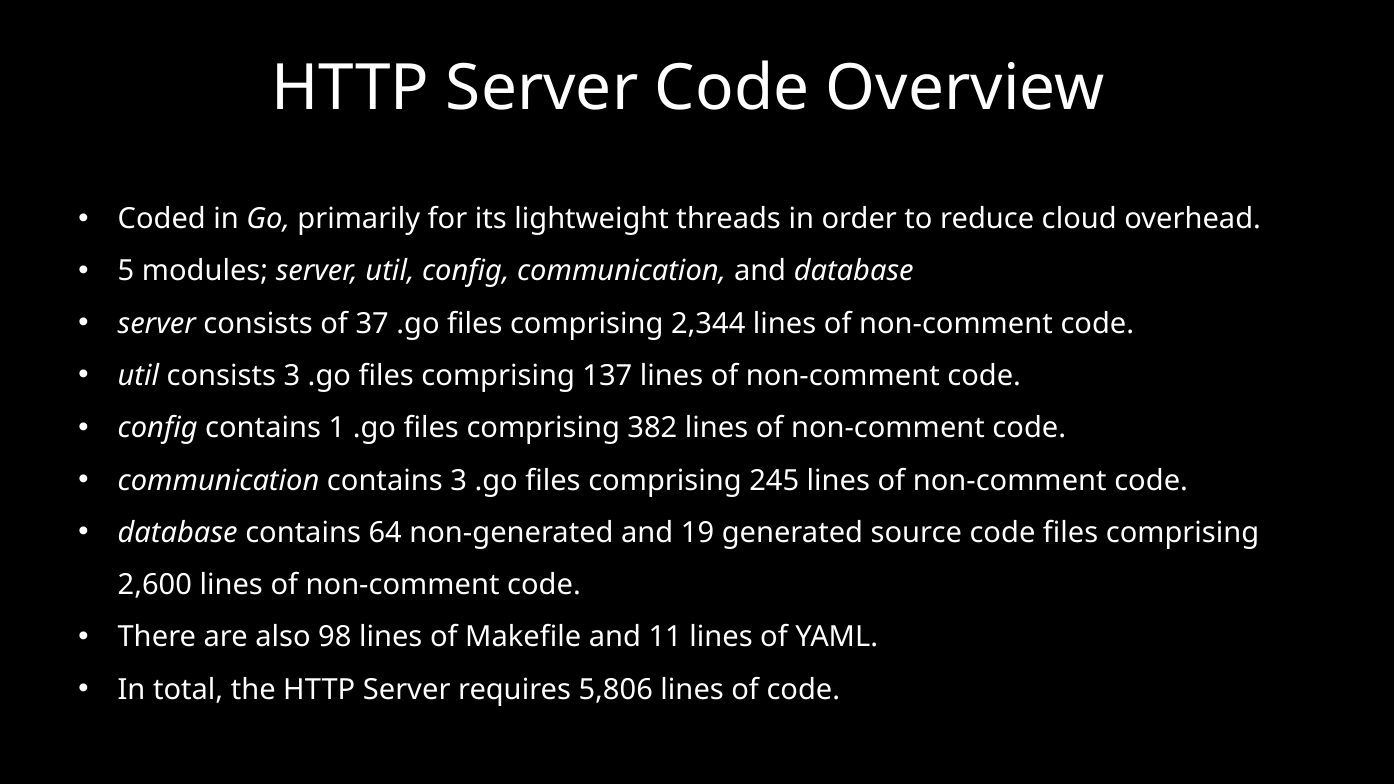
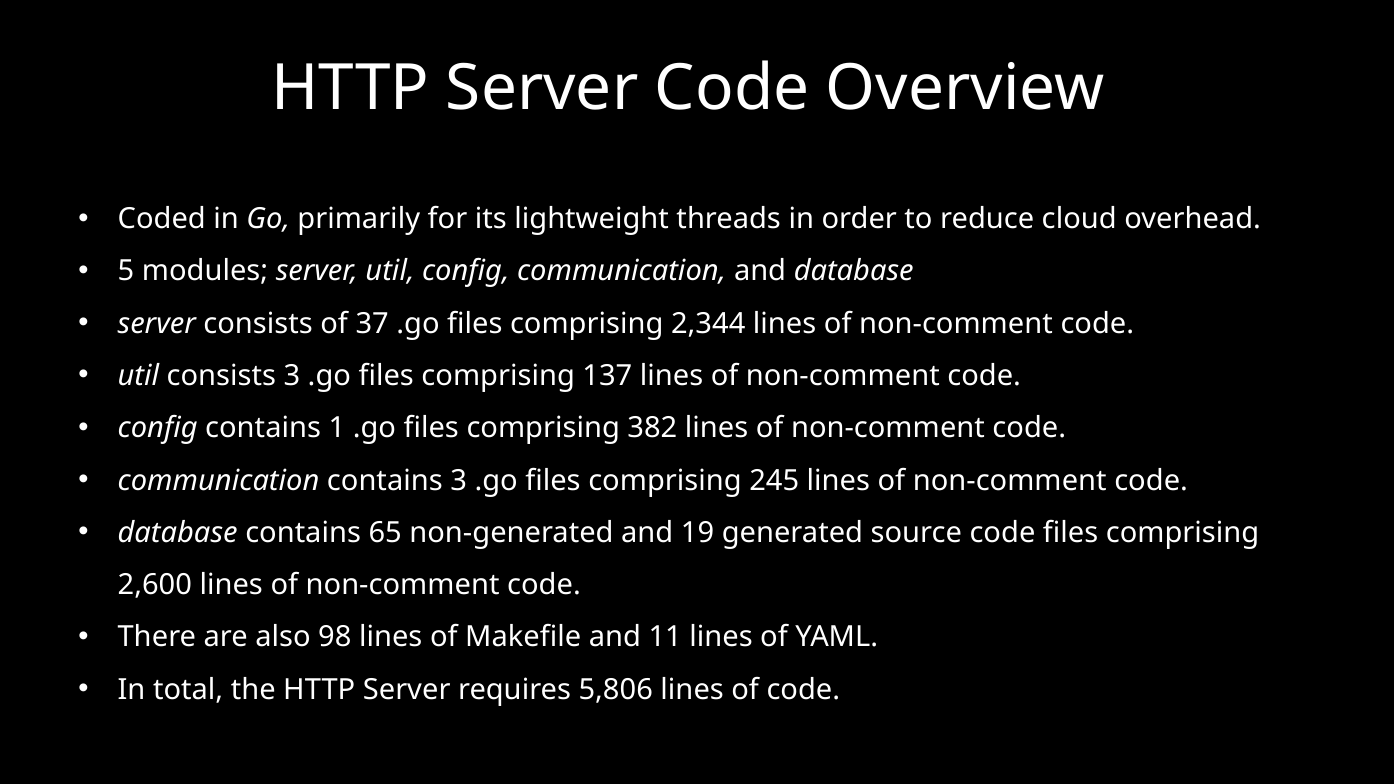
64: 64 -> 65 (385, 533)
